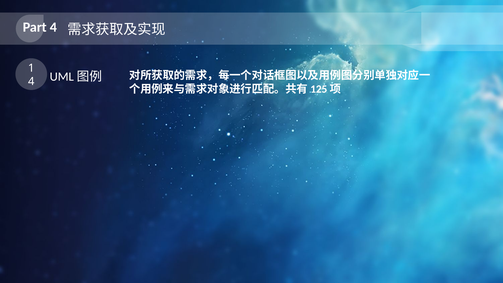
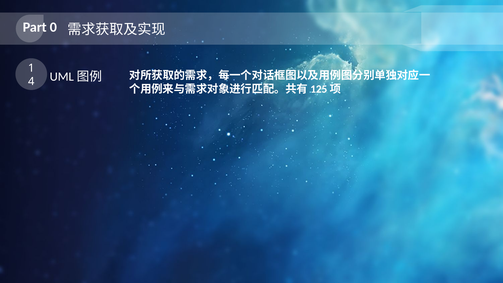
Part 4: 4 -> 0 (53, 27)
